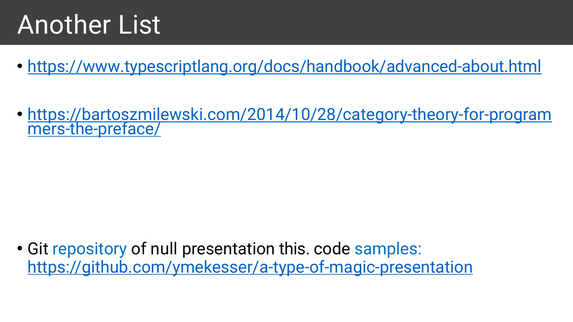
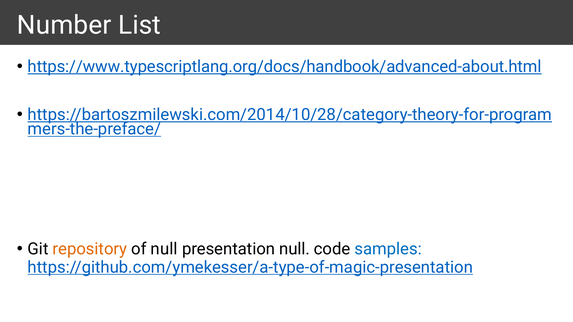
Another: Another -> Number (64, 25)
repository colour: blue -> orange (90, 249)
presentation this: this -> null (295, 249)
